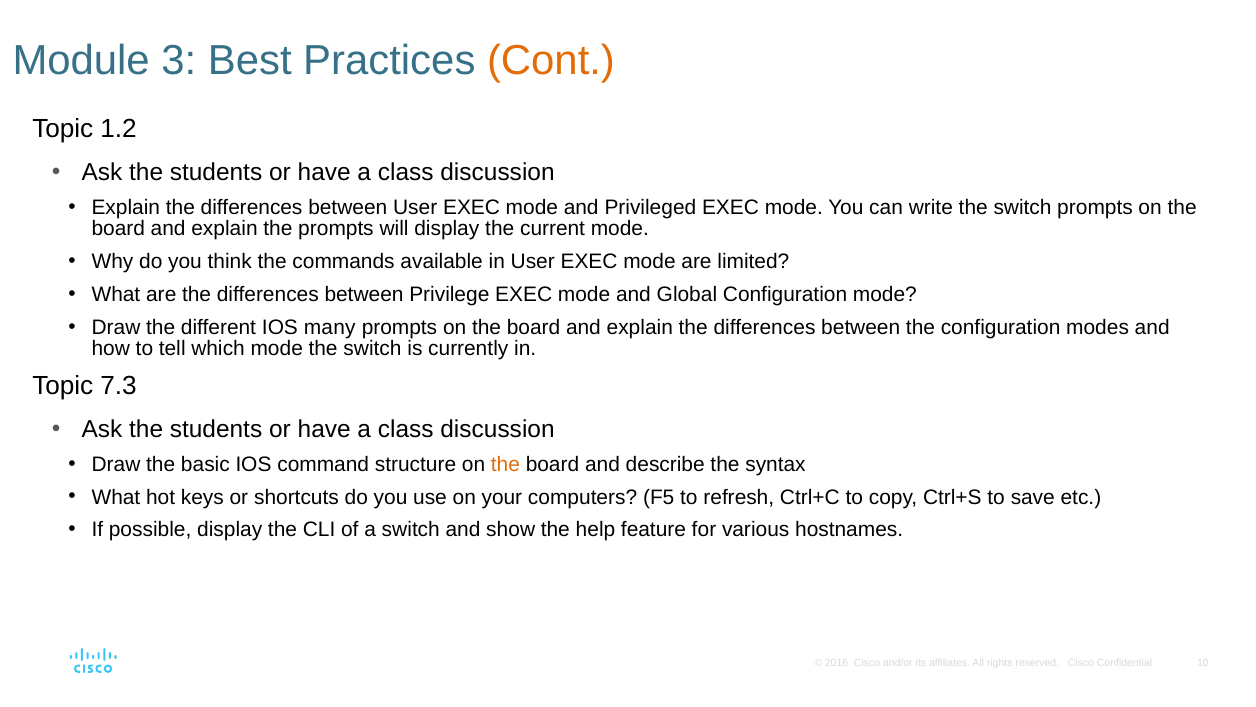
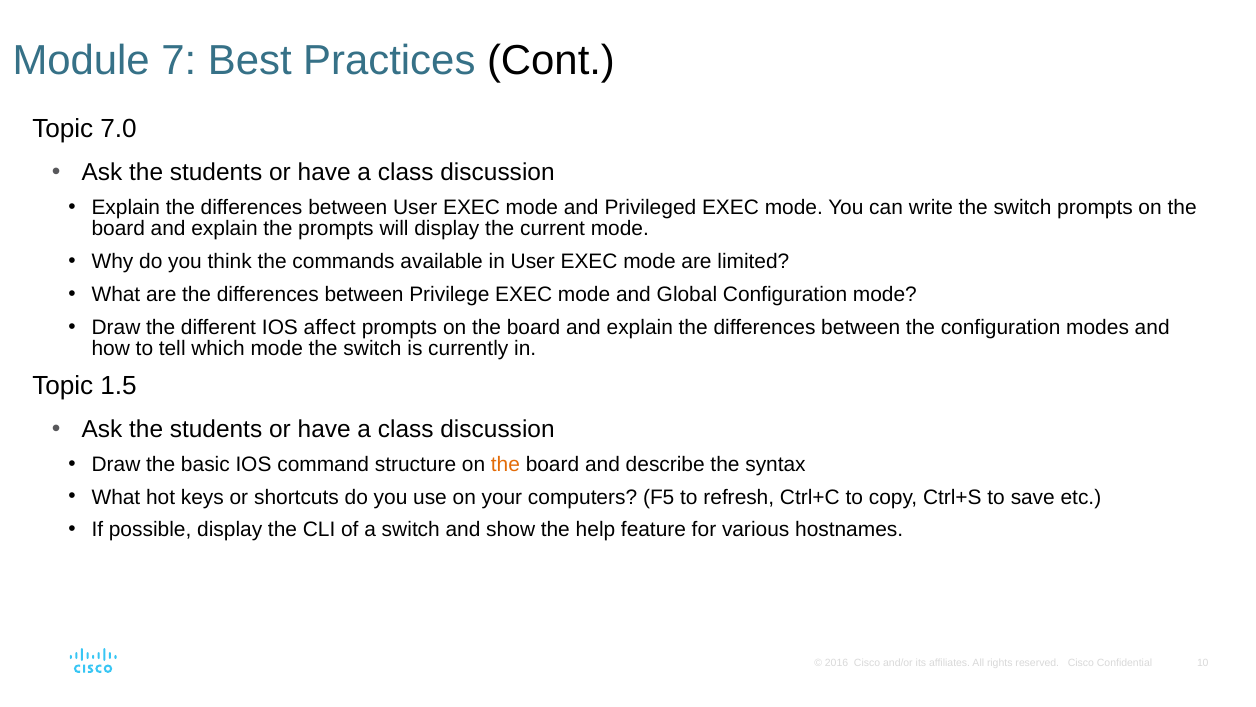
3: 3 -> 7 (179, 61)
Cont colour: orange -> black (551, 61)
1.2: 1.2 -> 7.0 (119, 129)
many: many -> affect (330, 327)
7.3: 7.3 -> 1.5 (119, 386)
